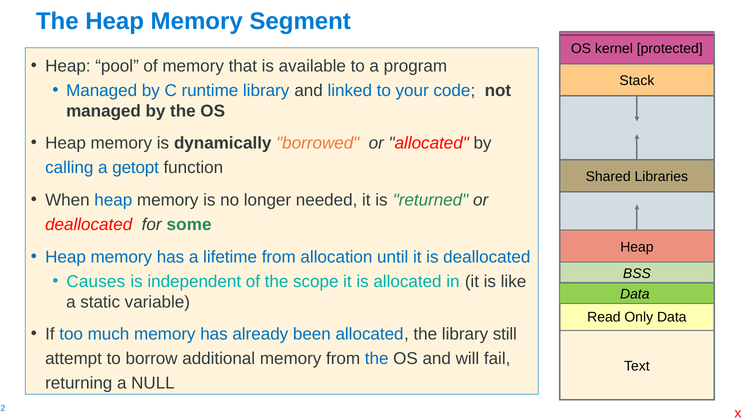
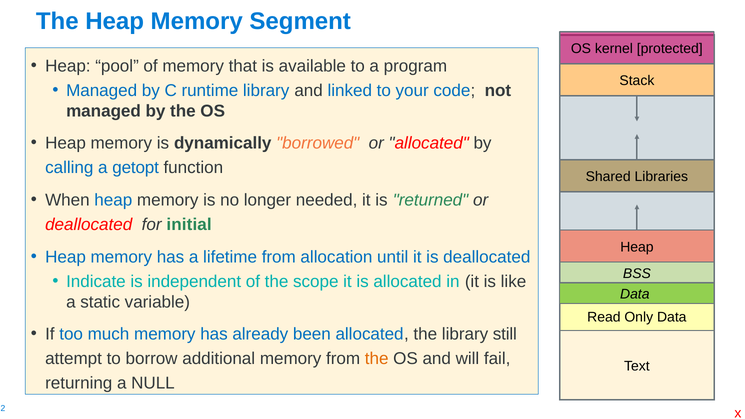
some: some -> initial (189, 225)
Causes: Causes -> Indicate (96, 281)
the colour: blue -> orange (377, 359)
